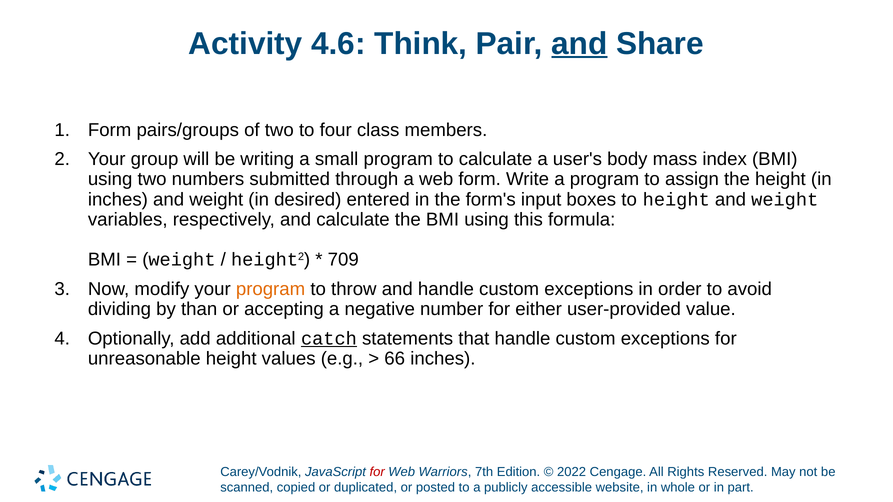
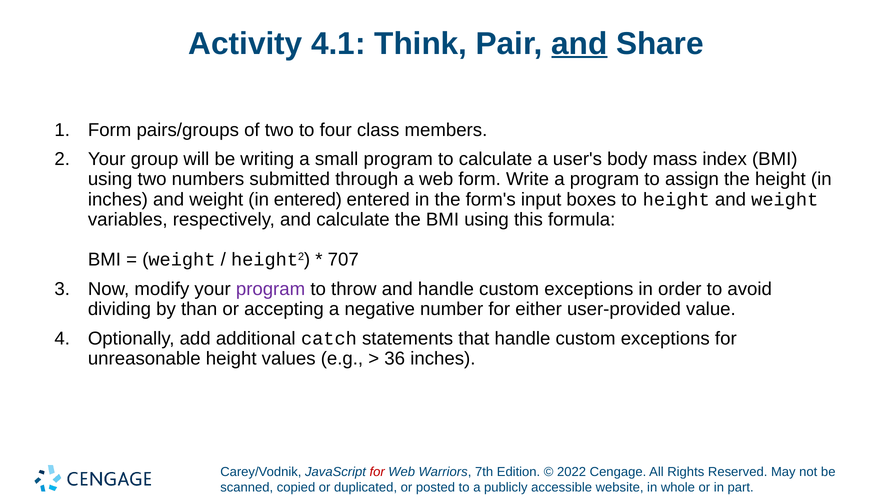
4.6: 4.6 -> 4.1 (338, 44)
in desired: desired -> entered (308, 200)
709: 709 -> 707 (343, 260)
program colour: orange -> purple (271, 289)
catch underline: present -> none (329, 339)
66: 66 -> 36 (395, 359)
